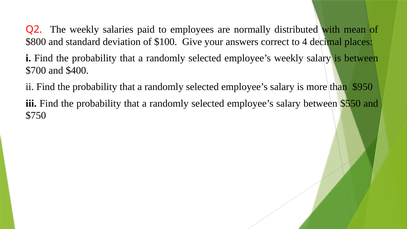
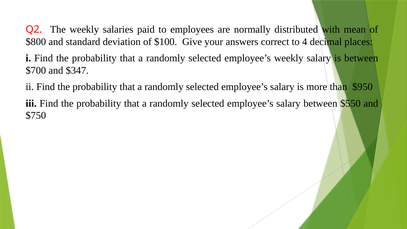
$400: $400 -> $347 (77, 70)
